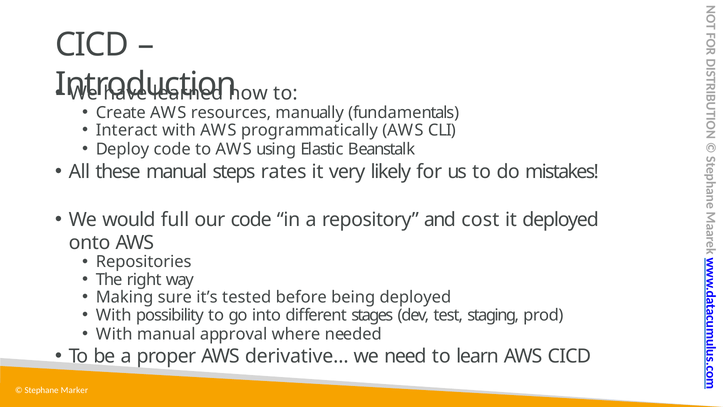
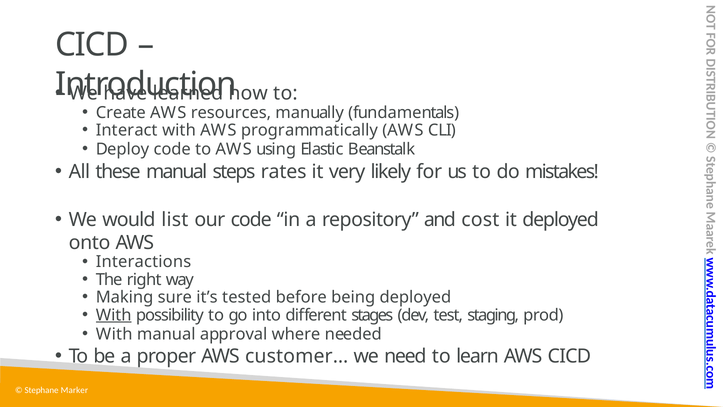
full: full -> list (175, 220)
Repositories: Repositories -> Interactions (144, 262)
With underline: none -> present (114, 315)
derivative…: derivative… -> customer… (297, 356)
